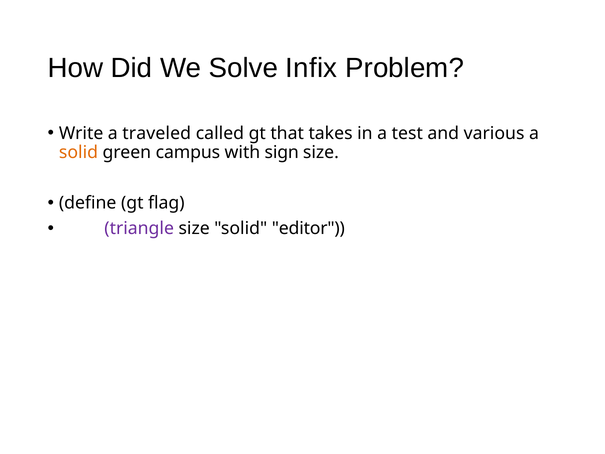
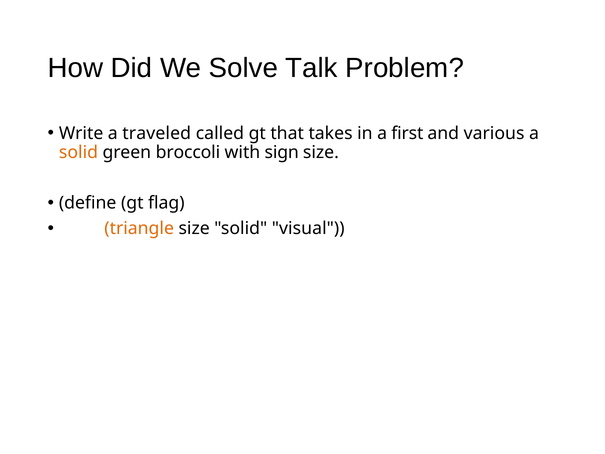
Infix: Infix -> Talk (311, 68)
test: test -> first (407, 133)
campus: campus -> broccoli (188, 152)
triangle colour: purple -> orange (139, 228)
editor: editor -> visual (308, 228)
